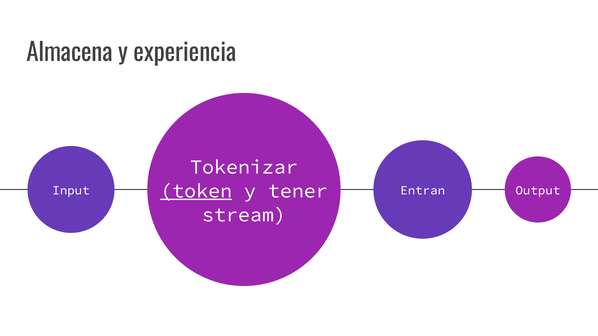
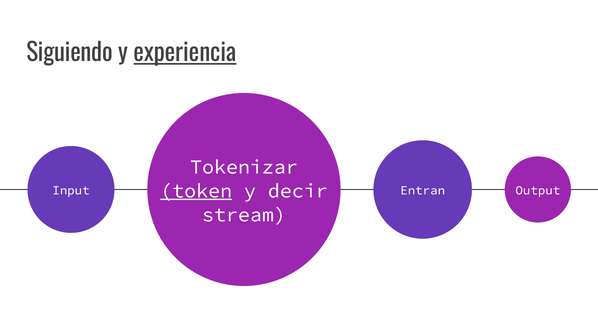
Almacena: Almacena -> Siguiendo (70, 53)
experiencia underline: none -> present (185, 53)
tener: tener -> decir (298, 191)
